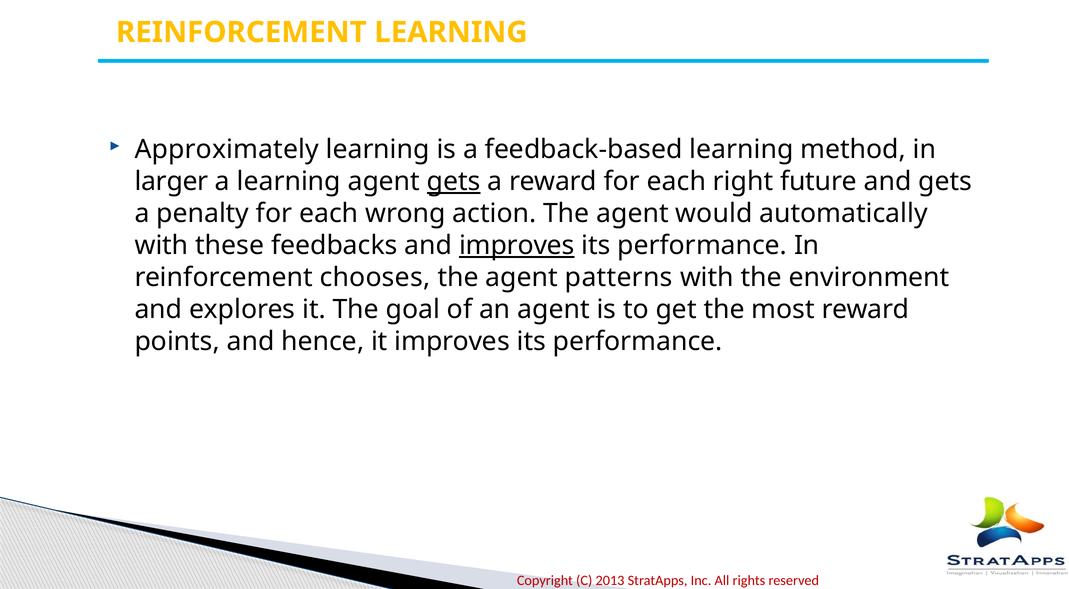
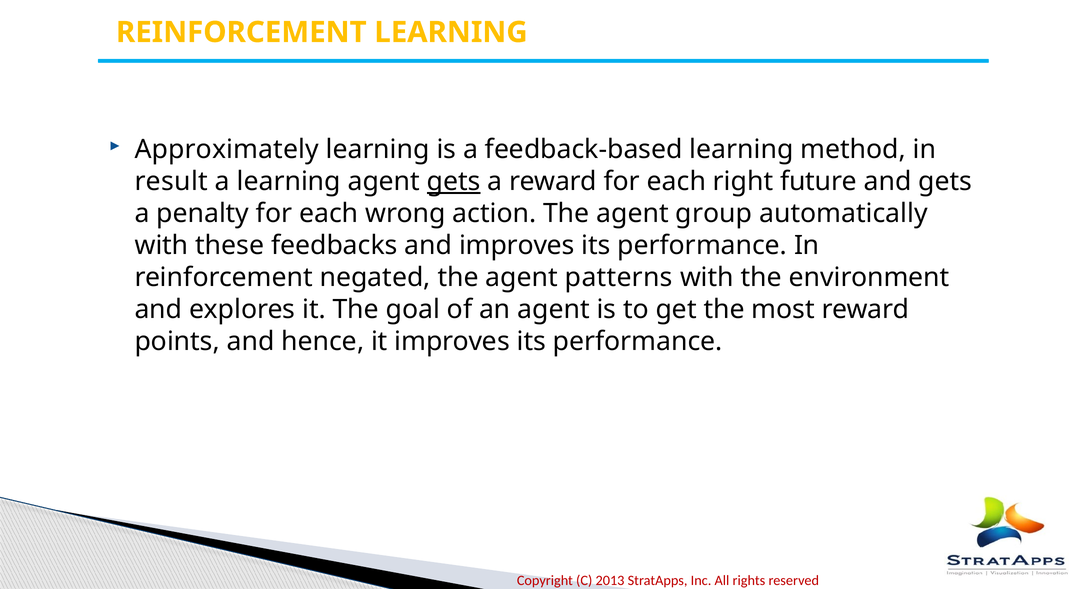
larger: larger -> result (171, 182)
would: would -> group (714, 214)
improves underline: present -> none (517, 246)
chooses: chooses -> negated (375, 278)
